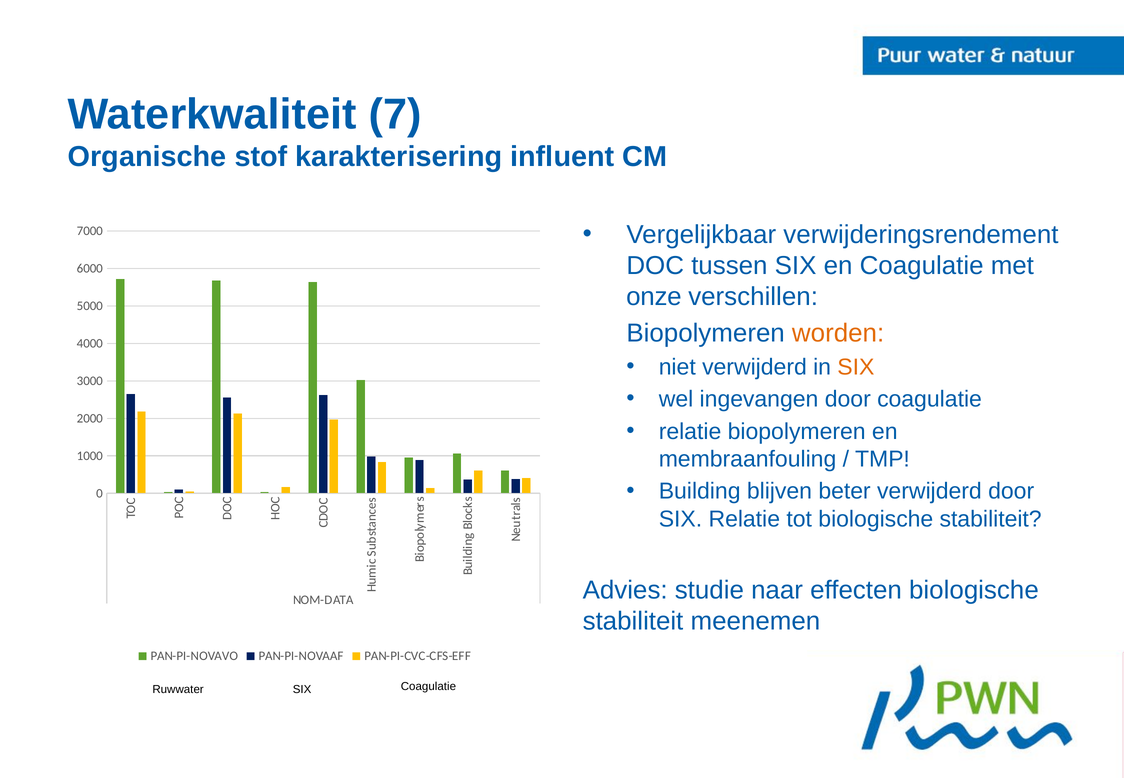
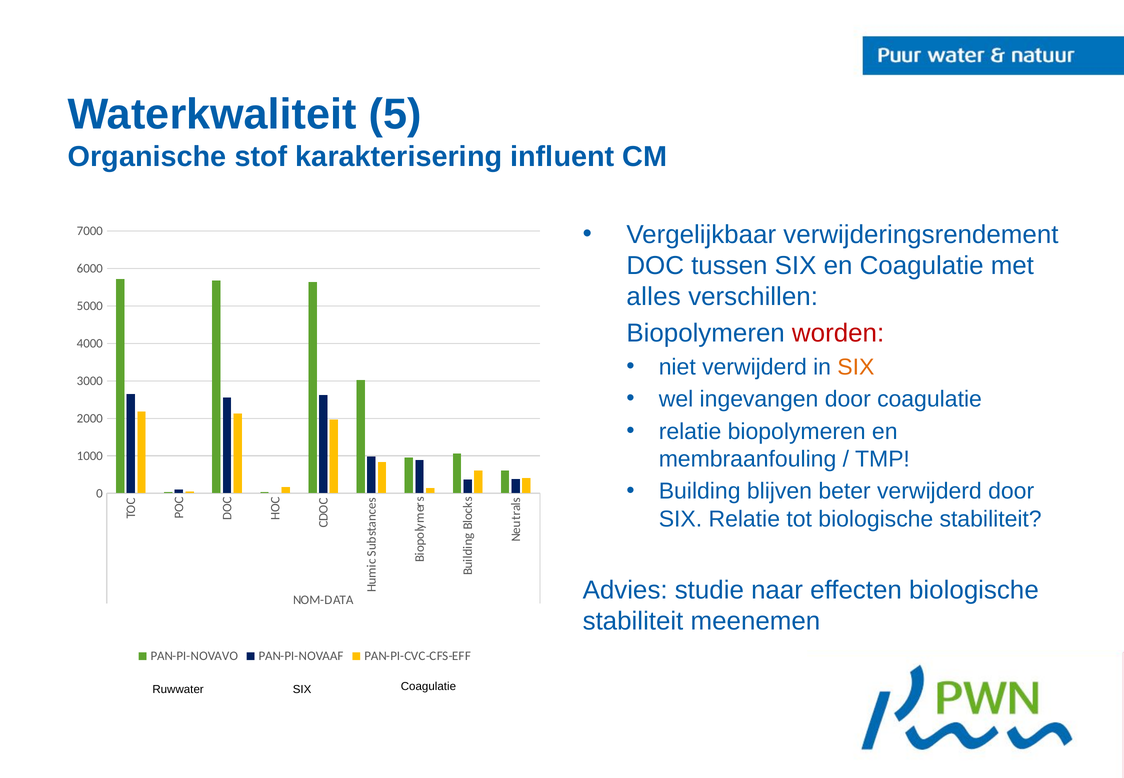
7: 7 -> 5 (395, 115)
onze: onze -> alles (654, 297)
worden colour: orange -> red (838, 333)
